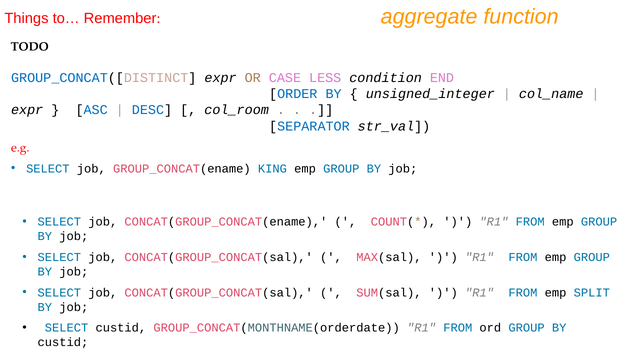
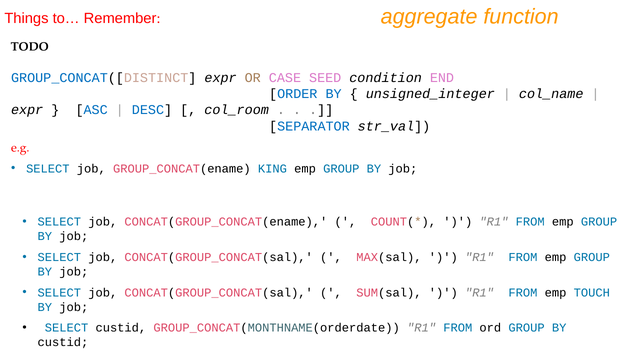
LESS: LESS -> SEED (325, 78)
SPLIT: SPLIT -> TOUCH (592, 293)
